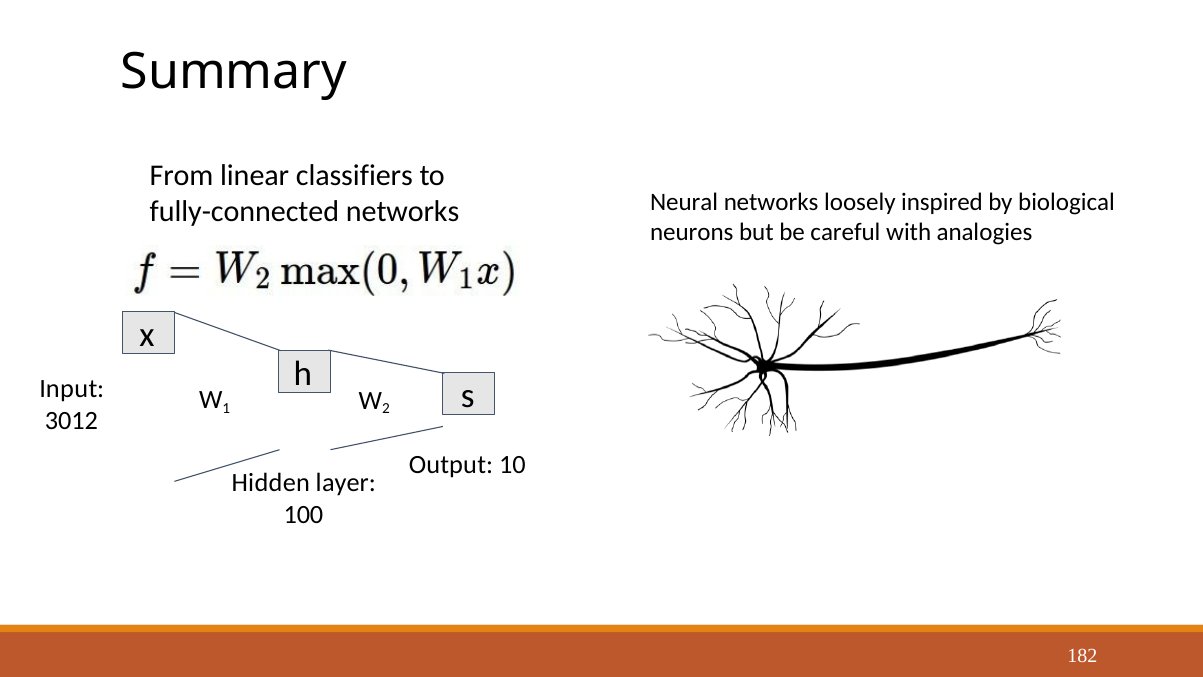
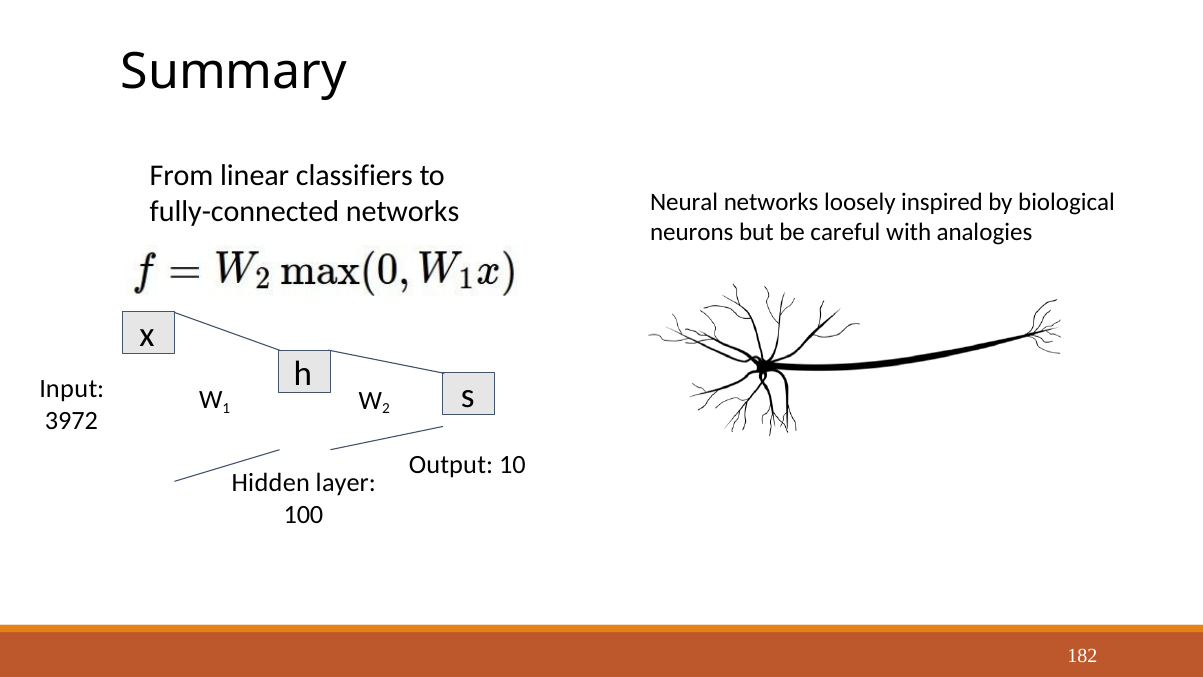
3012: 3012 -> 3972 (71, 421)
